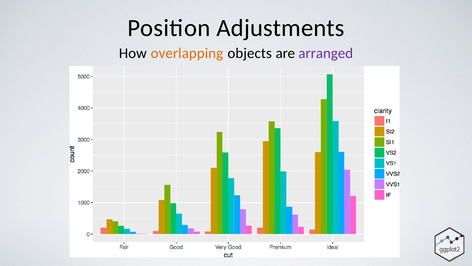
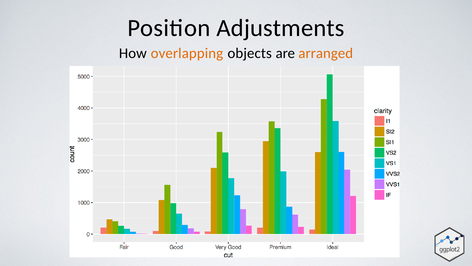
arranged colour: purple -> orange (326, 53)
